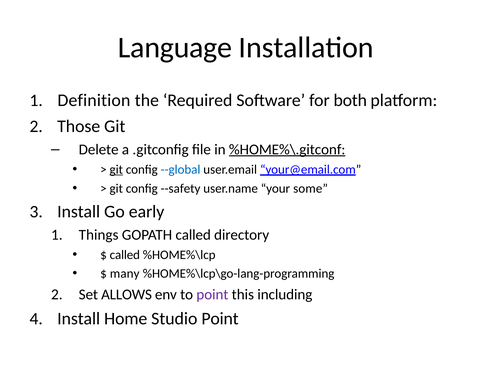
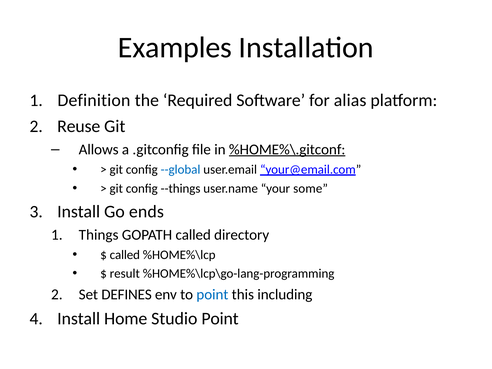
Language: Language -> Examples (175, 48)
both: both -> alias (350, 100)
Those: Those -> Reuse (79, 126)
Delete: Delete -> Allows (99, 149)
git underline: present -> none (116, 169)
--safety: --safety -> --things (181, 188)
early: early -> ends (146, 212)
many: many -> result (125, 274)
ALLOWS: ALLOWS -> DEFINES (127, 294)
point colour: purple -> blue (212, 294)
